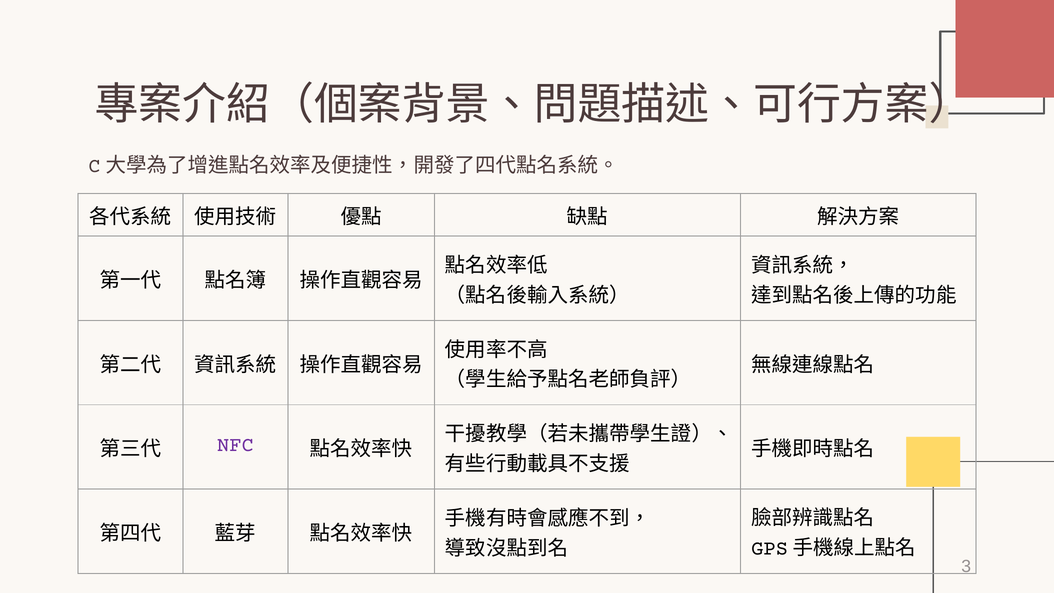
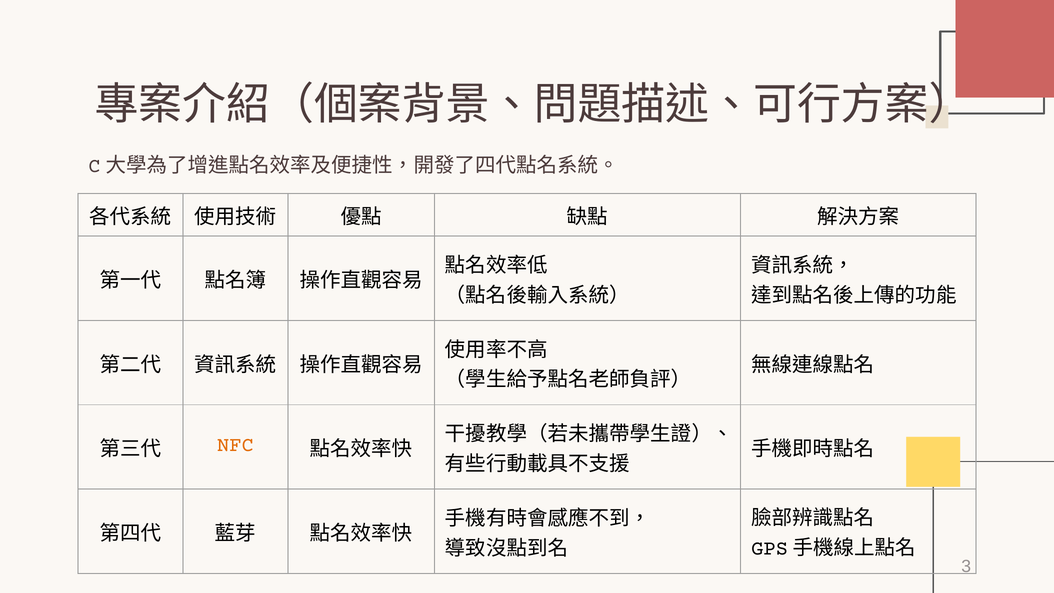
NFC colour: purple -> orange (235, 445)
